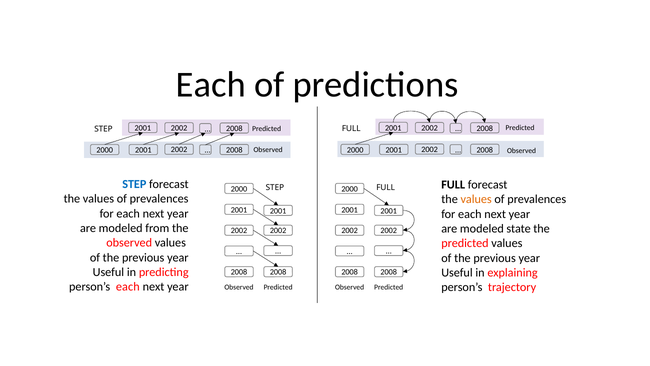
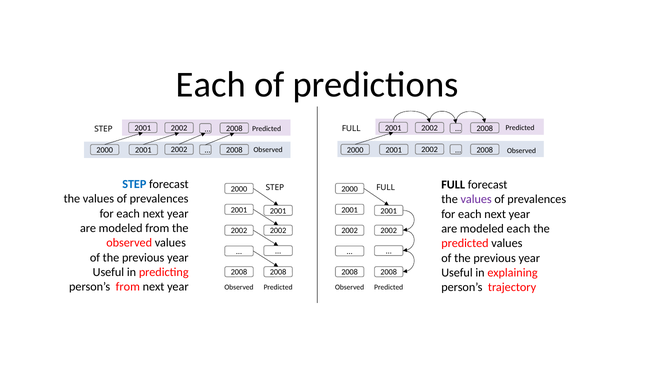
values colour: orange -> purple (476, 199)
modeled state: state -> each (518, 228)
person’s each: each -> from (128, 286)
